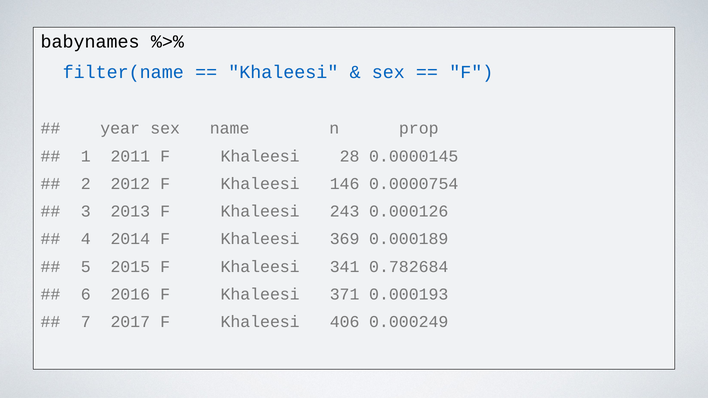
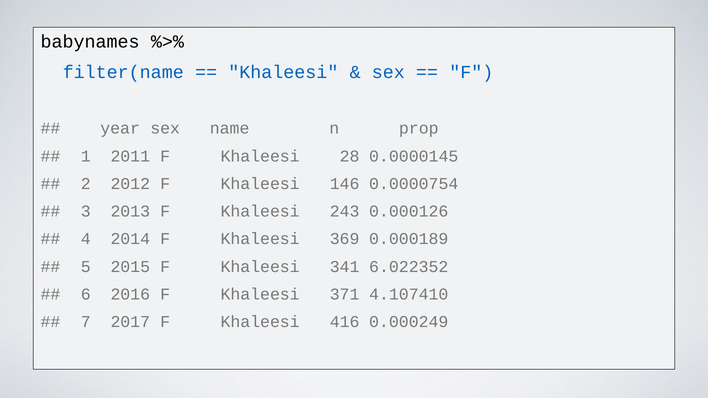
0.782684: 0.782684 -> 6.022352 (409, 267)
0.000193: 0.000193 -> 4.107410 (409, 294)
406: 406 -> 416 (345, 322)
